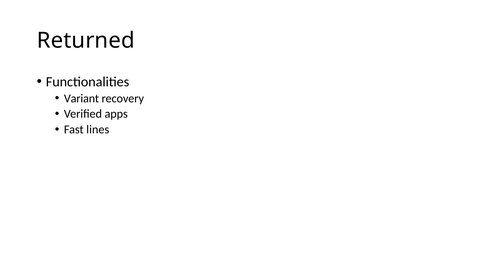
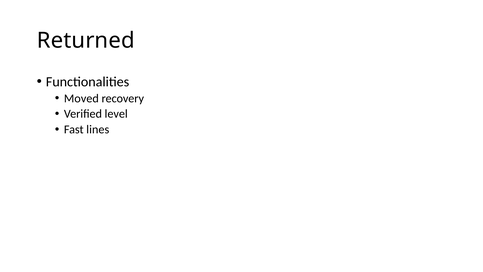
Variant: Variant -> Moved (81, 98)
apps: apps -> level (116, 114)
